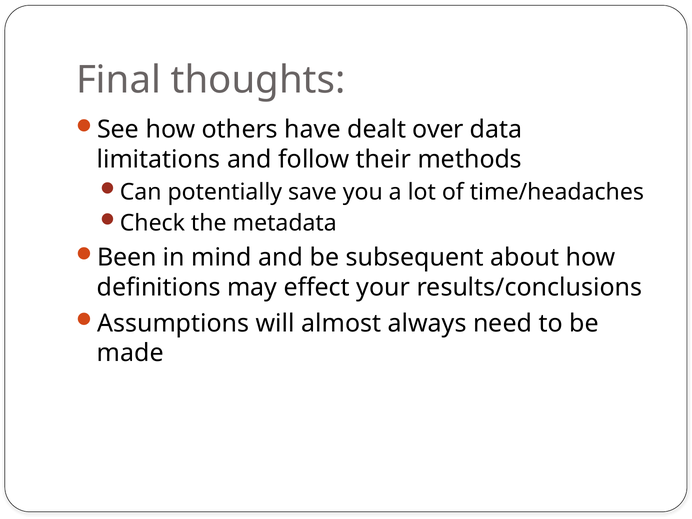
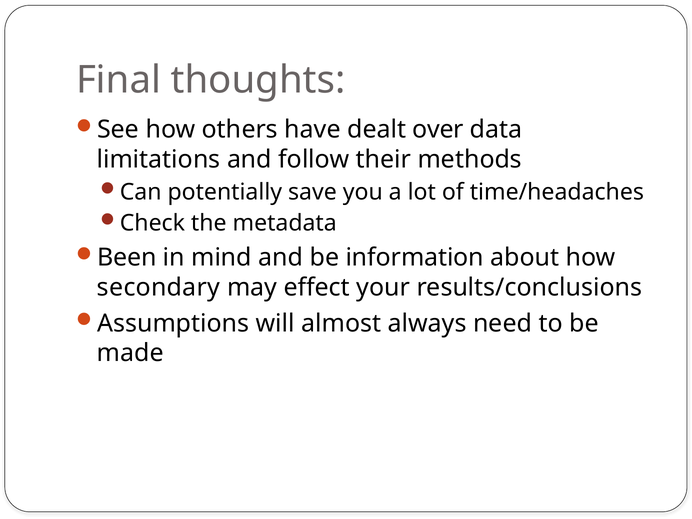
subsequent: subsequent -> information (415, 258)
definitions: definitions -> secondary (158, 288)
